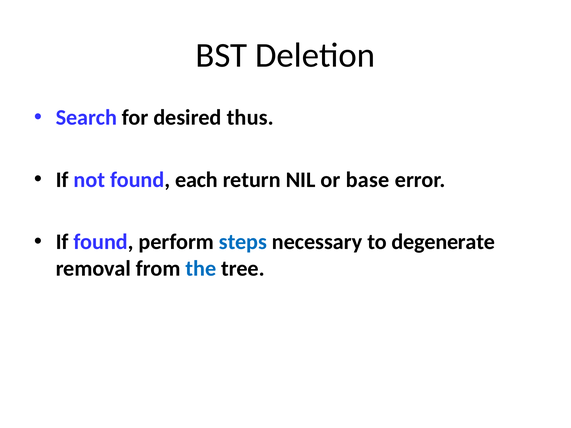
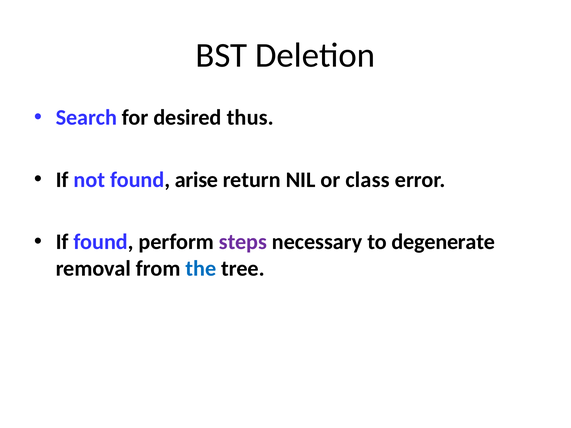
each: each -> arise (196, 180)
base: base -> class (368, 180)
steps colour: blue -> purple (243, 242)
